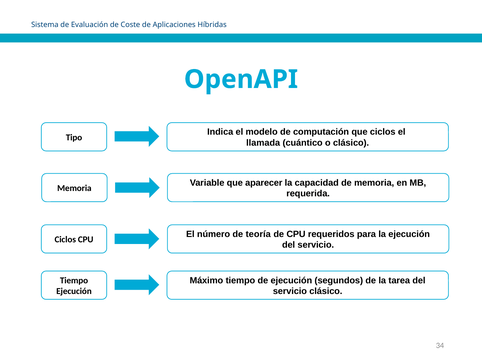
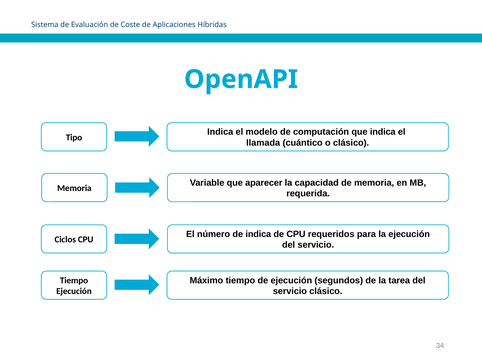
que ciclos: ciclos -> indica (383, 132)
de teoría: teoría -> indica (258, 234)
